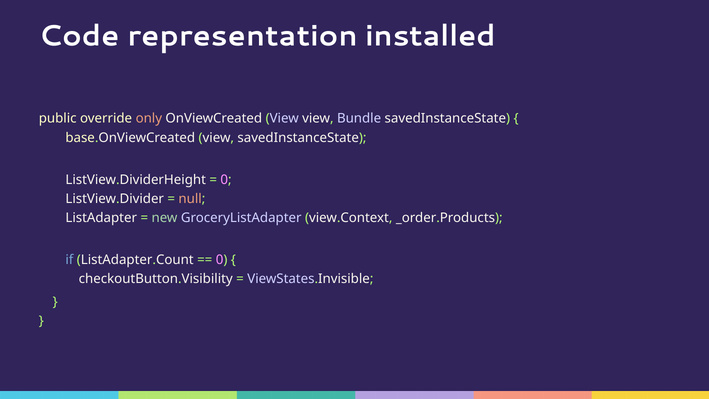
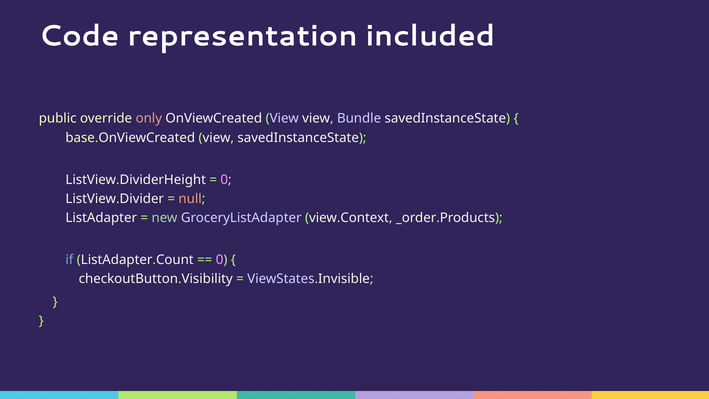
installed: installed -> included (430, 36)
